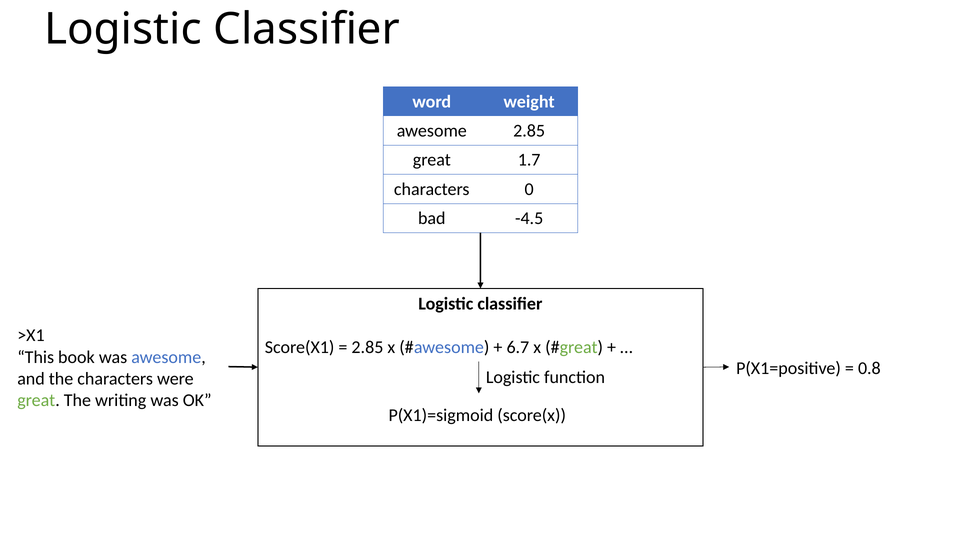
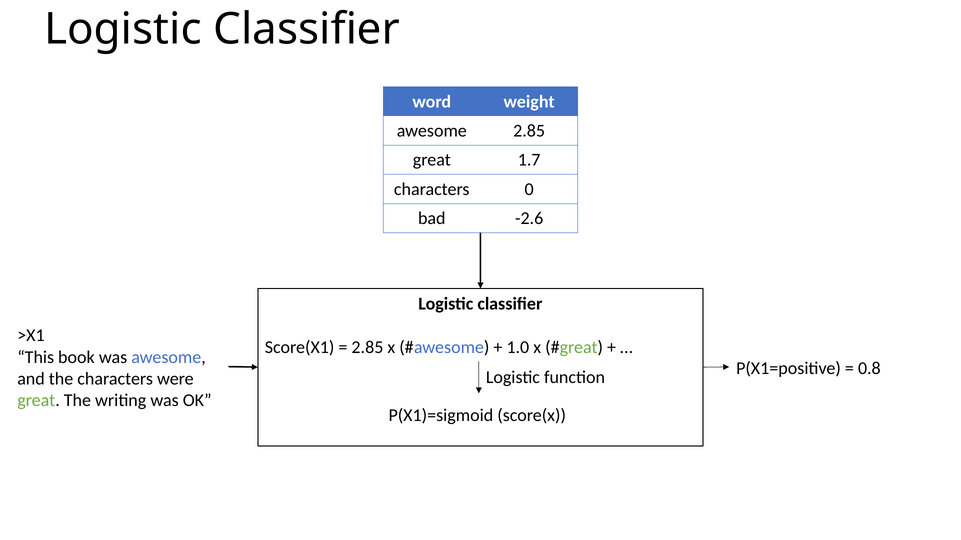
-4.5: -4.5 -> -2.6 (529, 219)
6.7: 6.7 -> 1.0 (518, 348)
